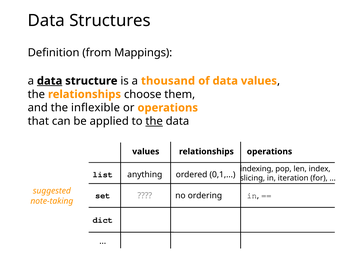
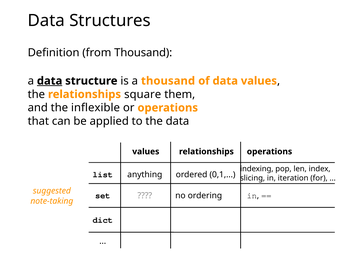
from Mappings: Mappings -> Thousand (143, 53)
choose: choose -> square (143, 94)
the underline: present -> none (154, 121)
